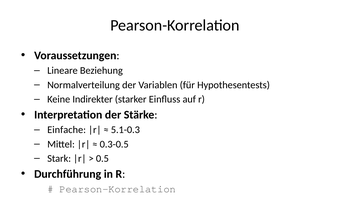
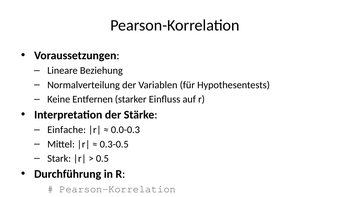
Indirekter: Indirekter -> Entfernen (93, 99)
5.1-0.3: 5.1-0.3 -> 0.0-0.3 (125, 130)
